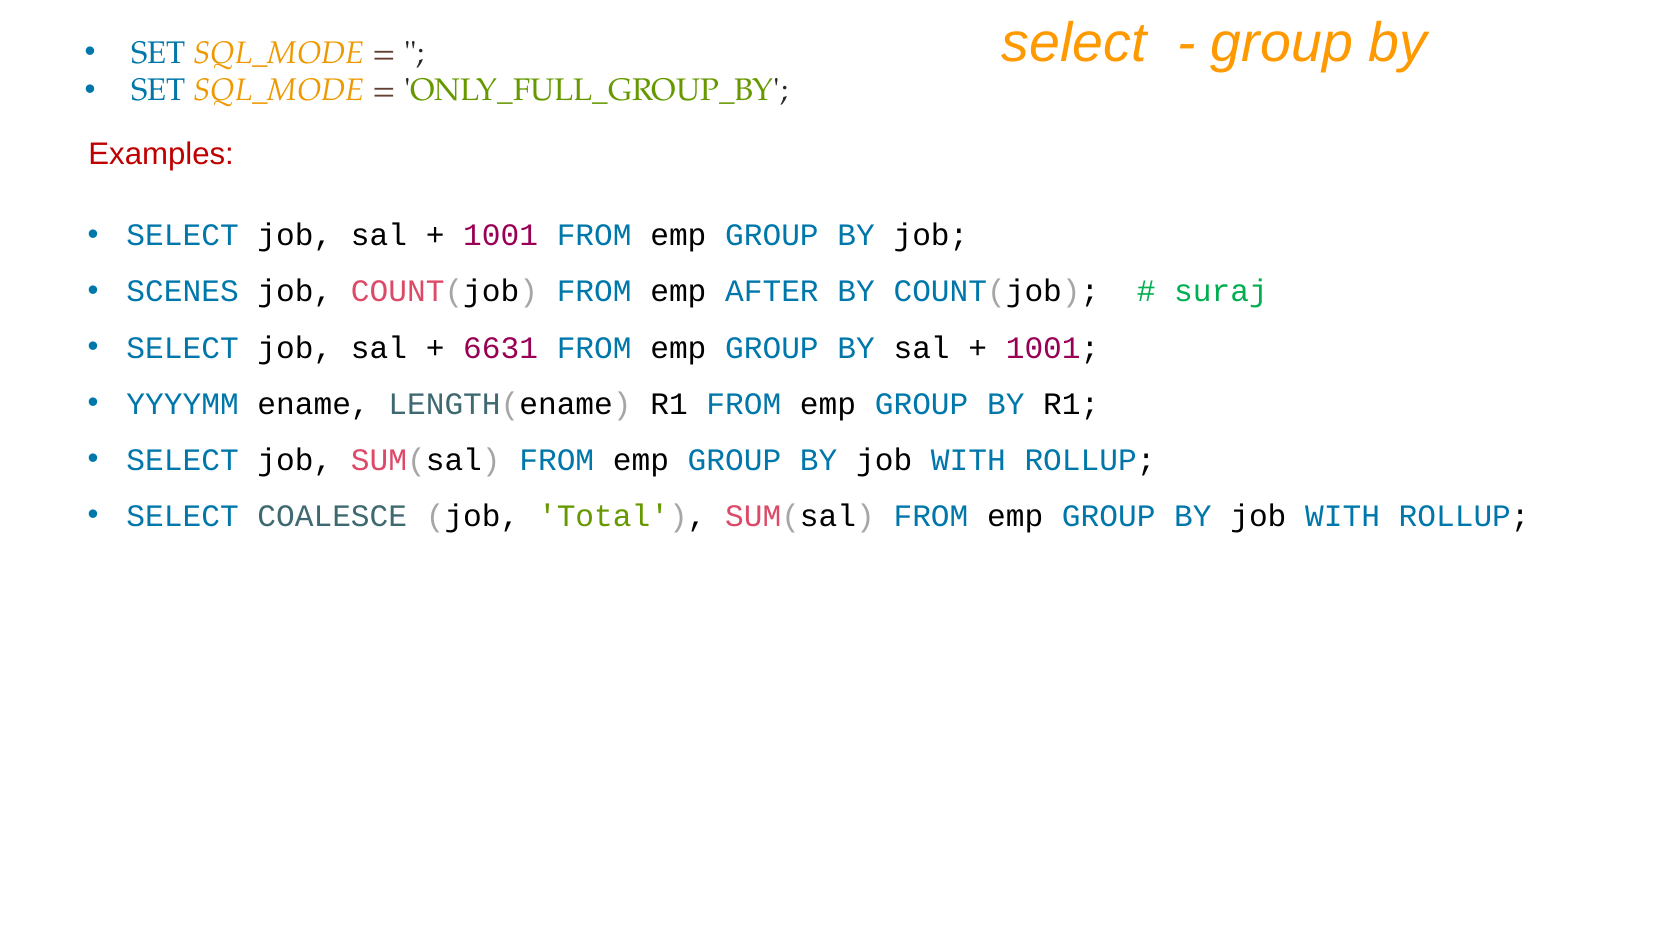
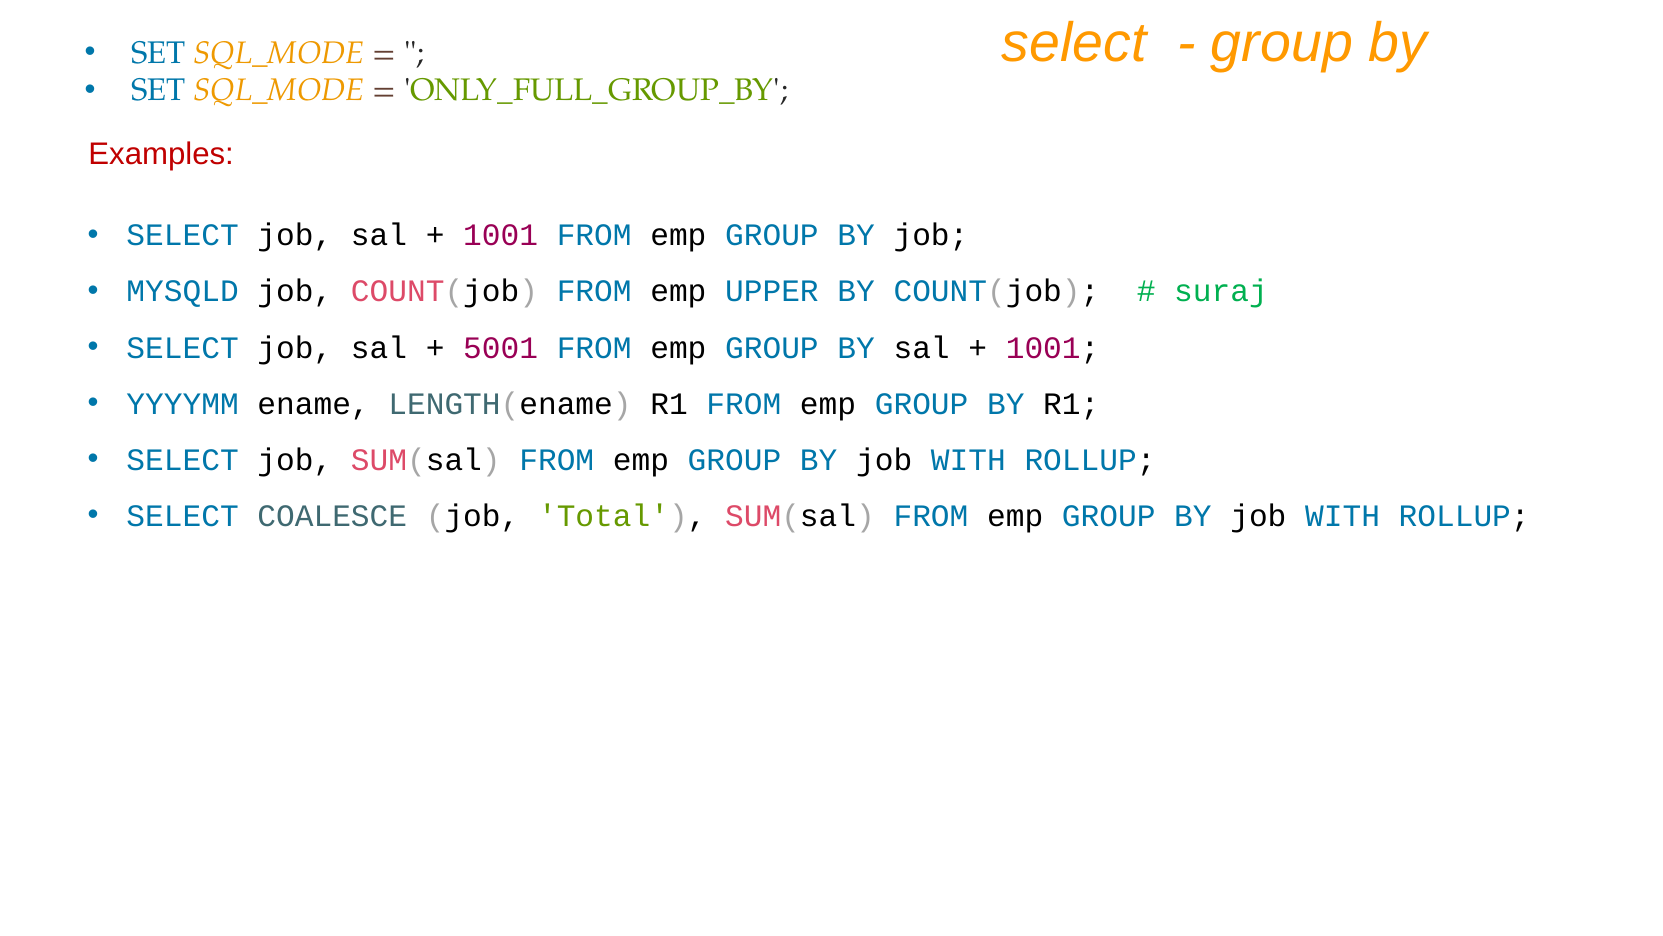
SCENES: SCENES -> MYSQLD (183, 292)
AFTER: AFTER -> UPPER (772, 292)
6631: 6631 -> 5001 (501, 348)
